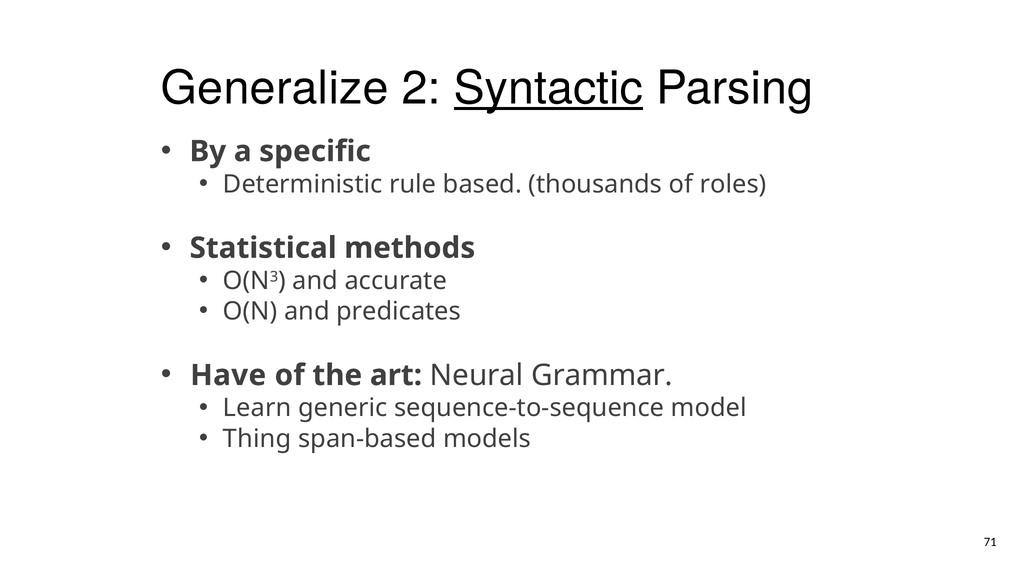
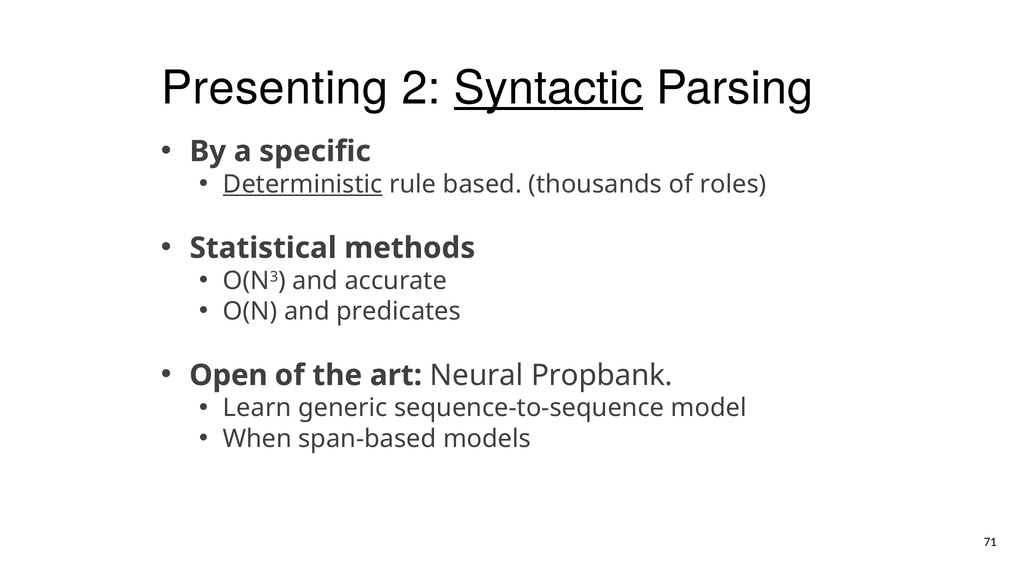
Generalize: Generalize -> Presenting (275, 88)
Deterministic underline: none -> present (303, 184)
Have: Have -> Open (228, 375)
Grammar: Grammar -> Propbank (602, 375)
Thing: Thing -> When (257, 438)
